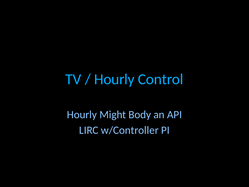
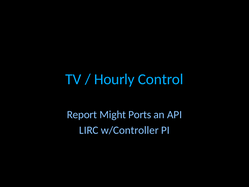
Hourly: Hourly -> Report (82, 114)
Body: Body -> Ports (140, 114)
